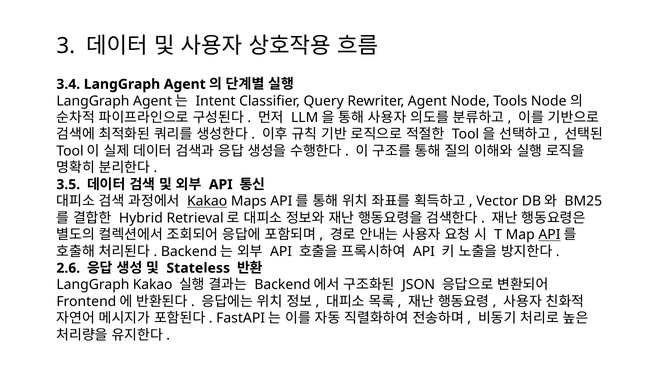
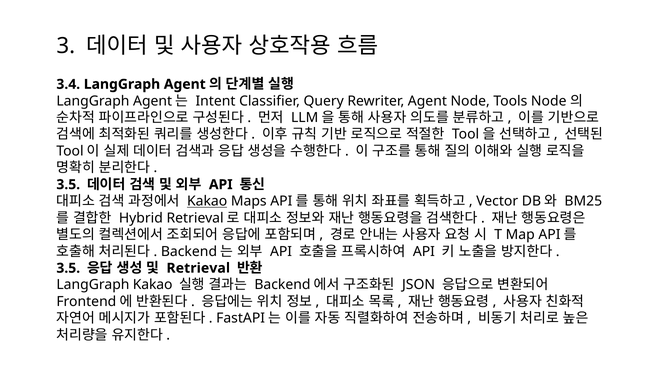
API underline: present -> none (549, 235)
2.6: 2.6 -> 3.5 (68, 268)
Stateless: Stateless -> Retrieval (198, 268)
